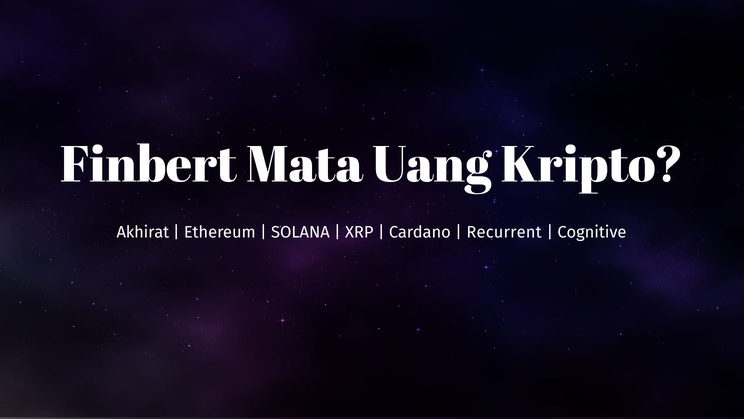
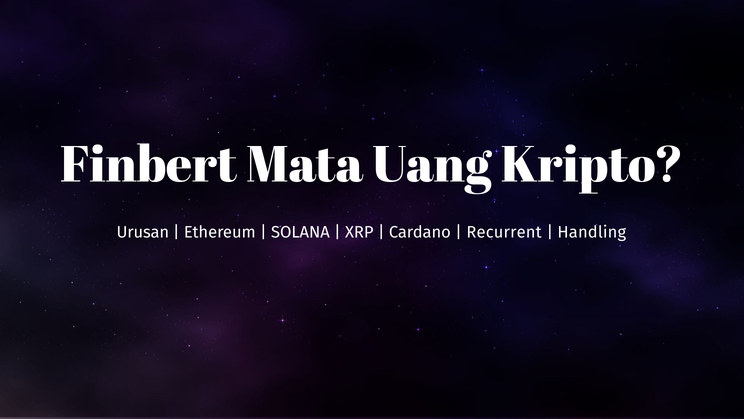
Akhirat: Akhirat -> Urusan (143, 232)
Cognitive: Cognitive -> Handling (592, 232)
